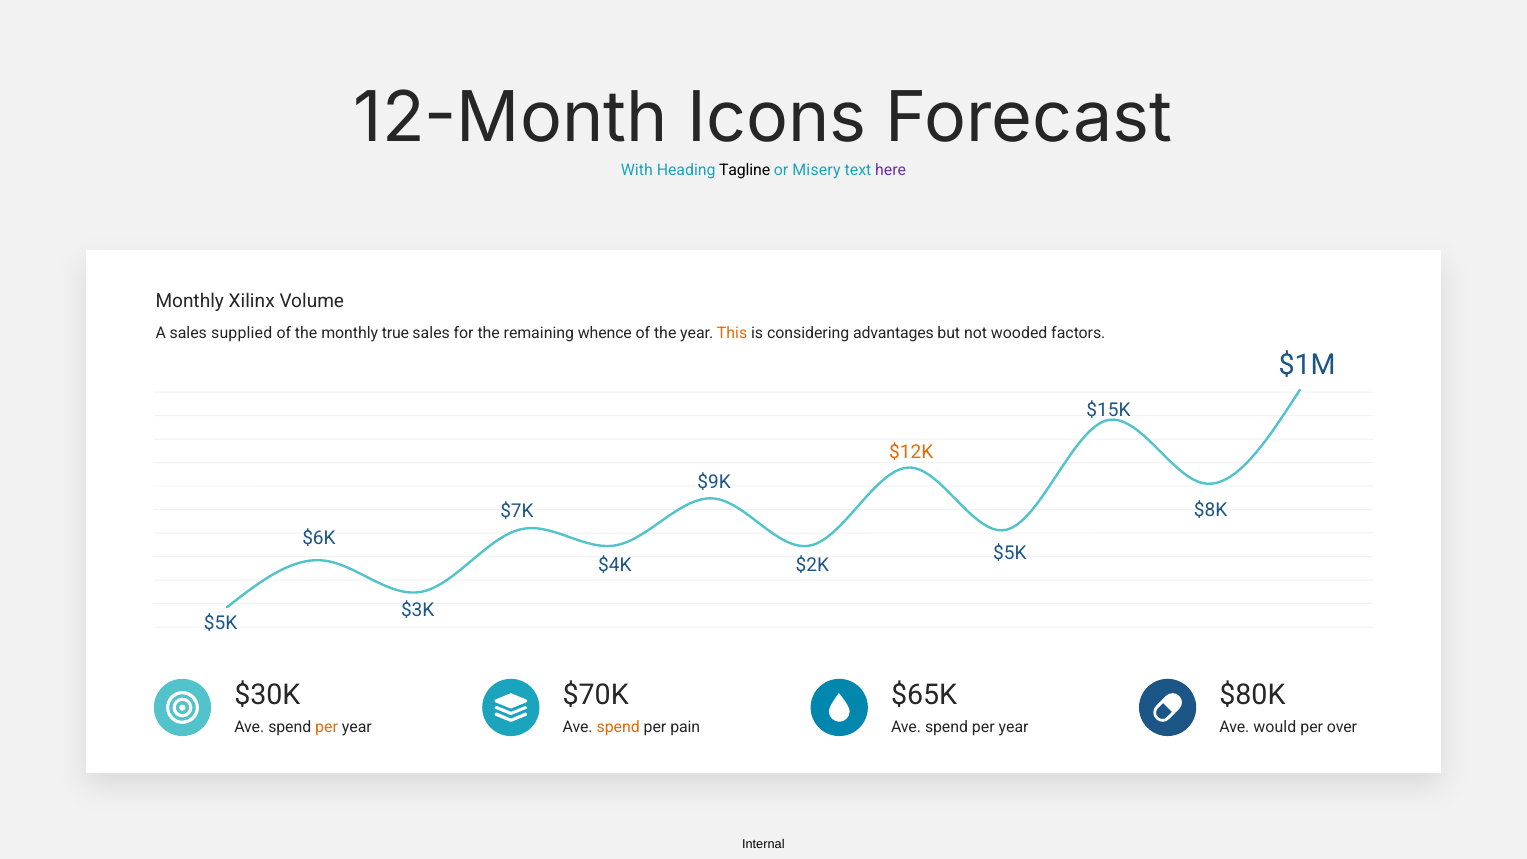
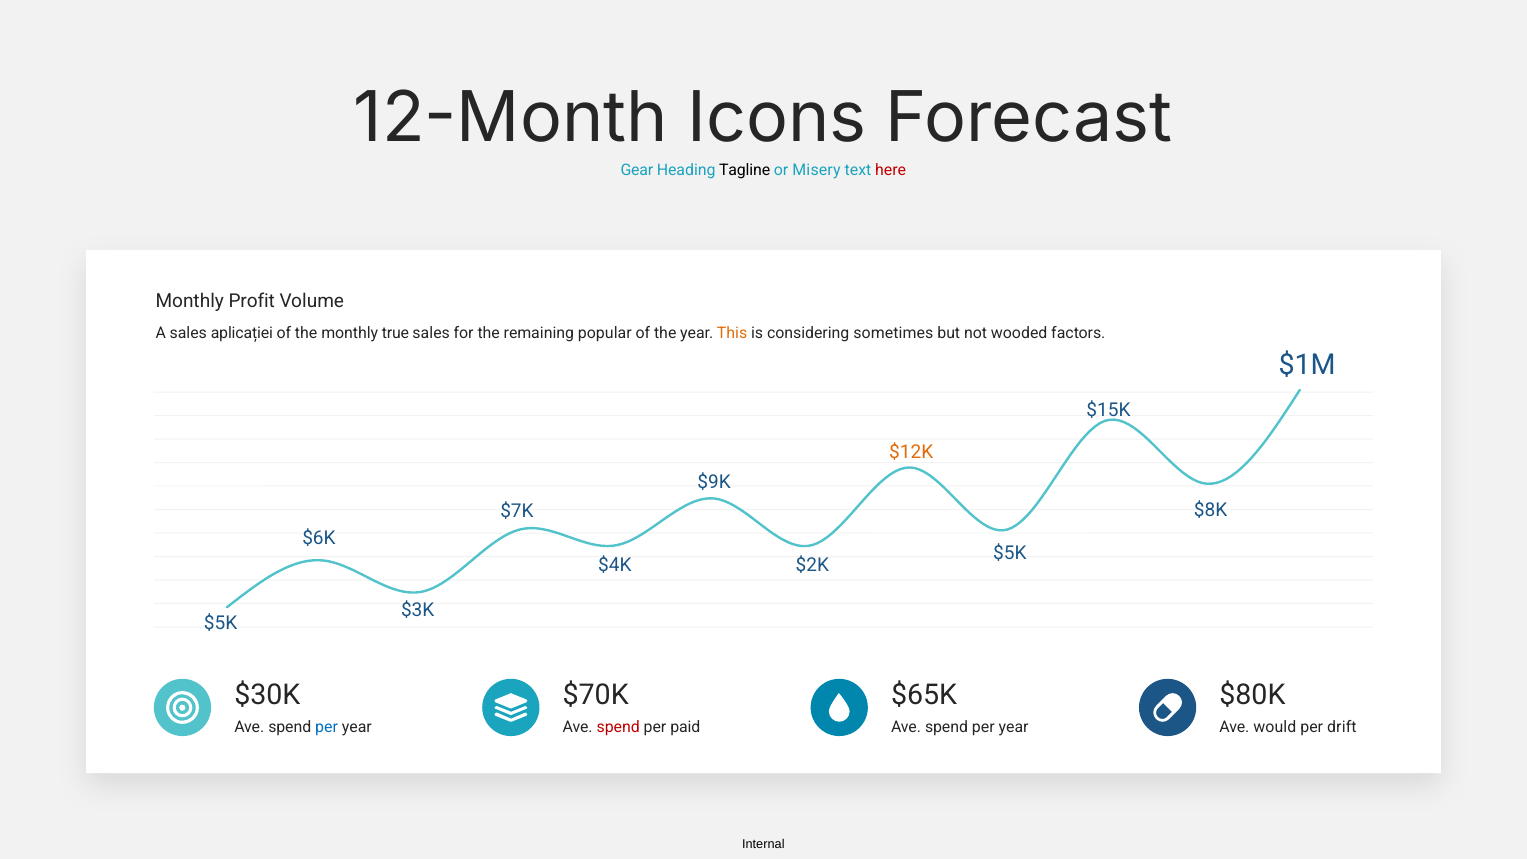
With: With -> Gear (637, 170)
here colour: purple -> red (891, 170)
Xilinx: Xilinx -> Profit (252, 301)
supplied: supplied -> aplicației (242, 334)
whence: whence -> popular (605, 334)
advantages: advantages -> sometimes (893, 334)
per colour: orange -> blue (327, 727)
spend colour: orange -> red (618, 727)
pain: pain -> paid (685, 727)
over: over -> drift (1342, 727)
